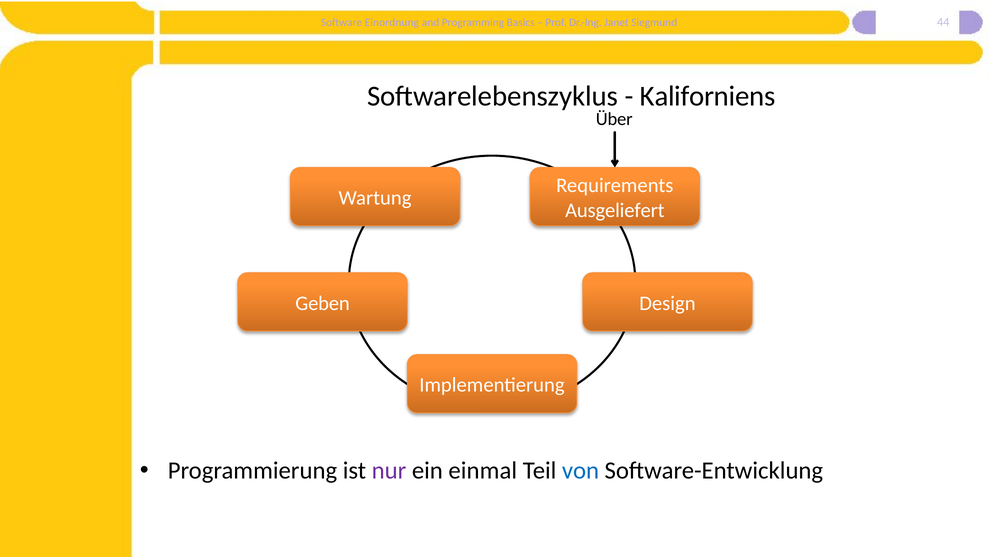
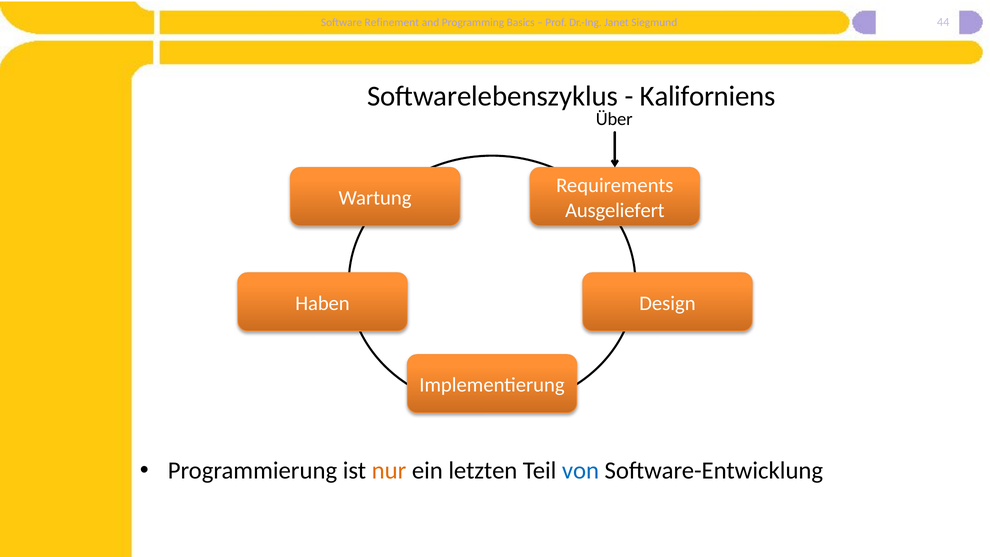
Einordnung: Einordnung -> Refinement (392, 22)
Geben: Geben -> Haben (322, 303)
nur colour: purple -> orange (389, 471)
einmal: einmal -> letzten (483, 471)
